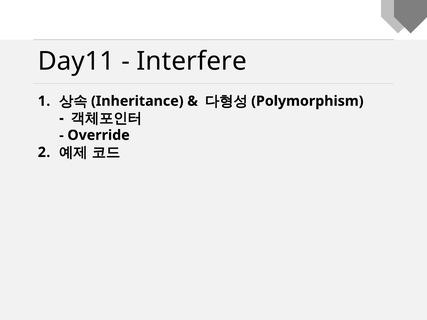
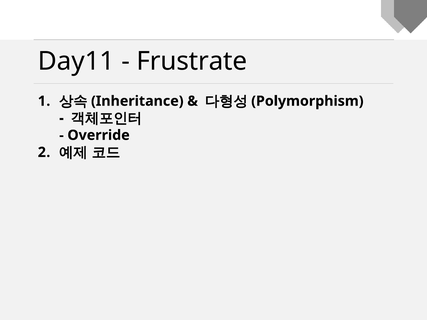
Interfere: Interfere -> Frustrate (192, 61)
